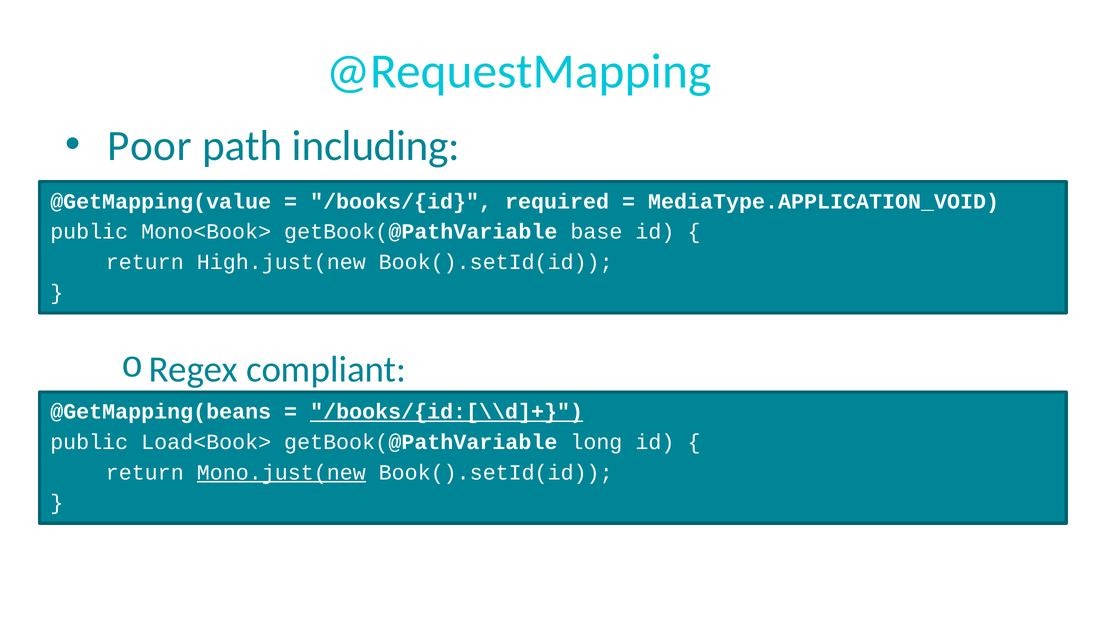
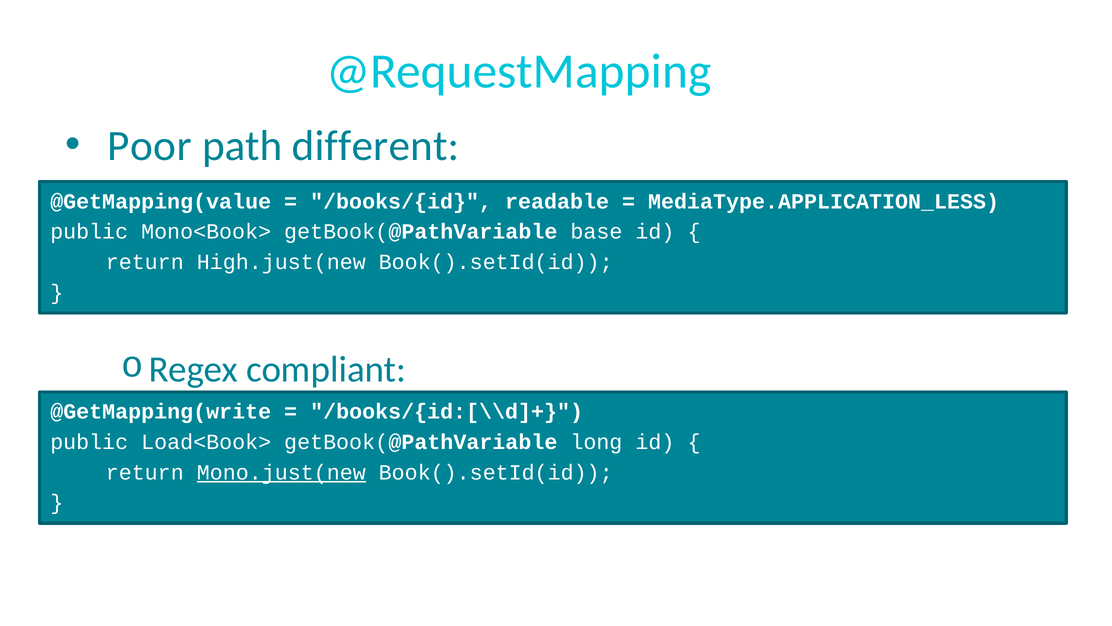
including: including -> different (376, 146)
required: required -> readable (557, 201)
MediaType.APPLICATION_VOID: MediaType.APPLICATION_VOID -> MediaType.APPLICATION_LESS (823, 201)
@GetMapping(beans: @GetMapping(beans -> @GetMapping(write (161, 411)
/books/{id:[\\d]+ underline: present -> none (447, 411)
